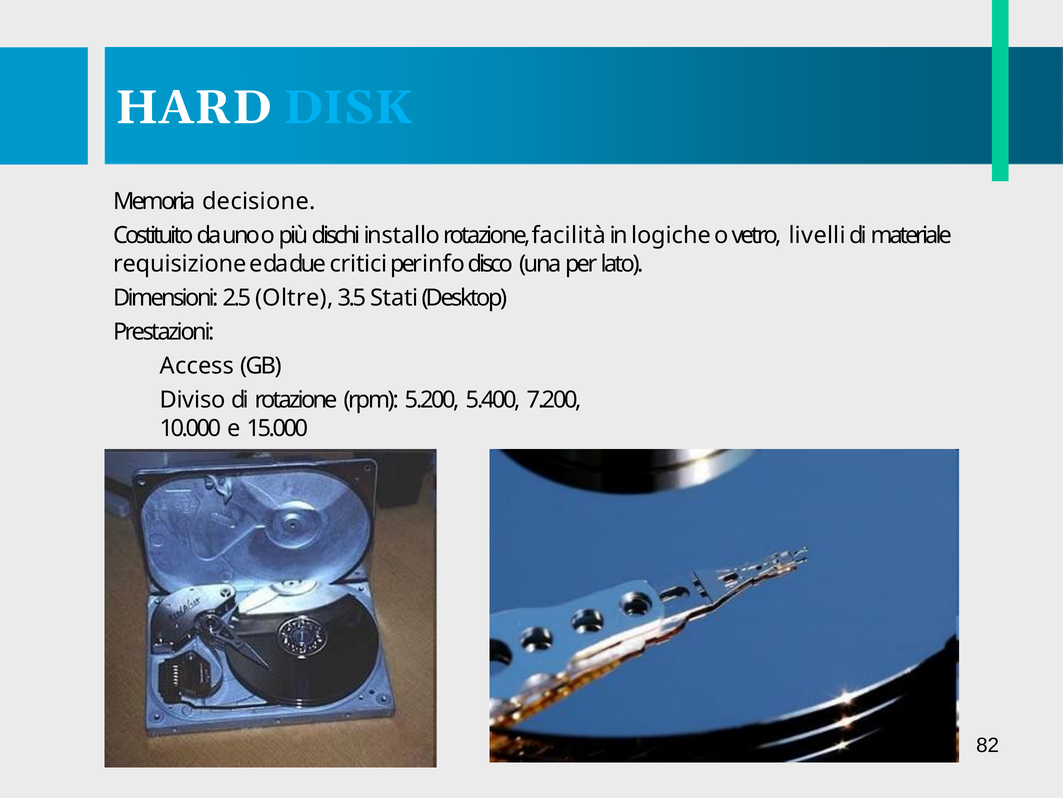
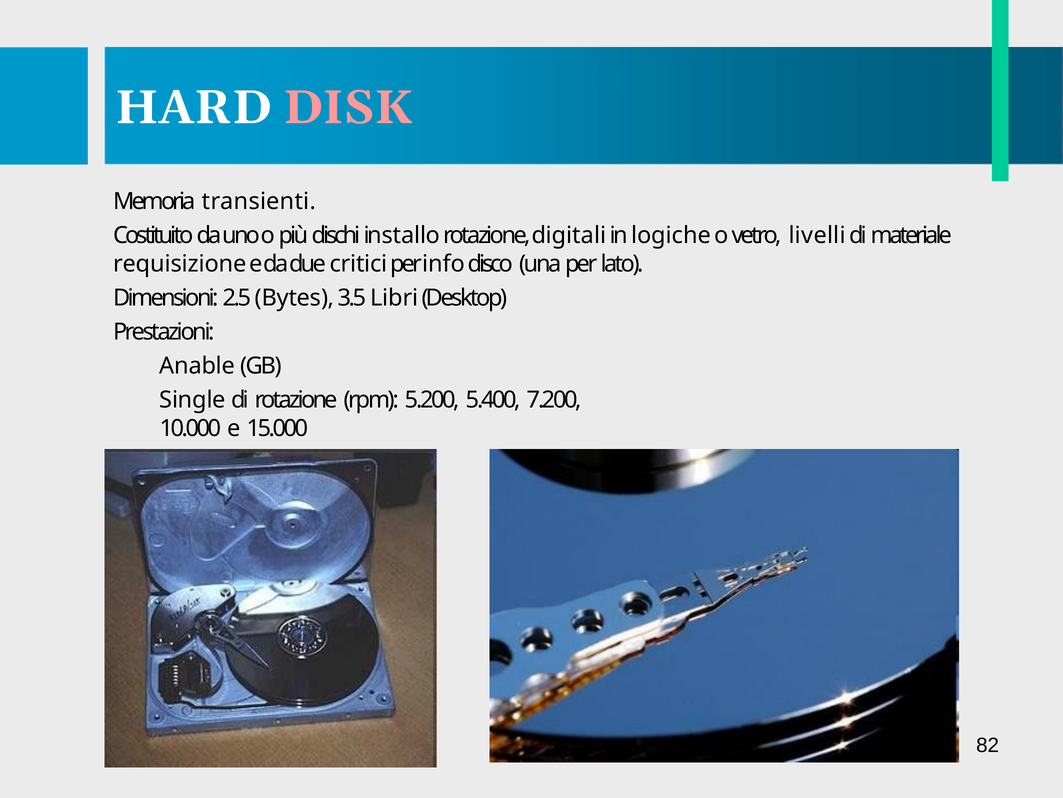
DISK colour: light blue -> pink (348, 107)
decisione: decisione -> transienti (259, 201)
facilità: facilità -> digitali (569, 235)
Oltre: Oltre -> Bytes (295, 298)
Stati: Stati -> Libri (394, 298)
Access: Access -> Anable (197, 366)
Diviso: Diviso -> Single (193, 400)
